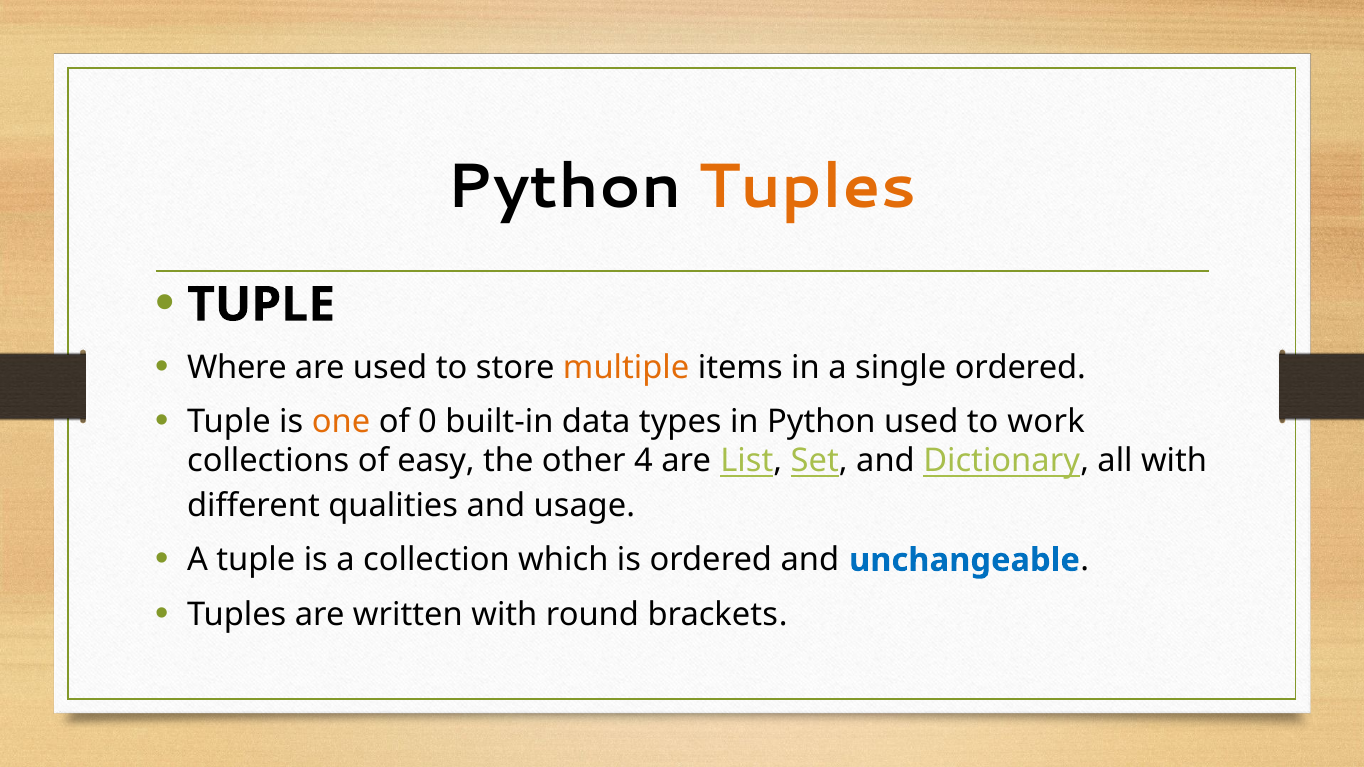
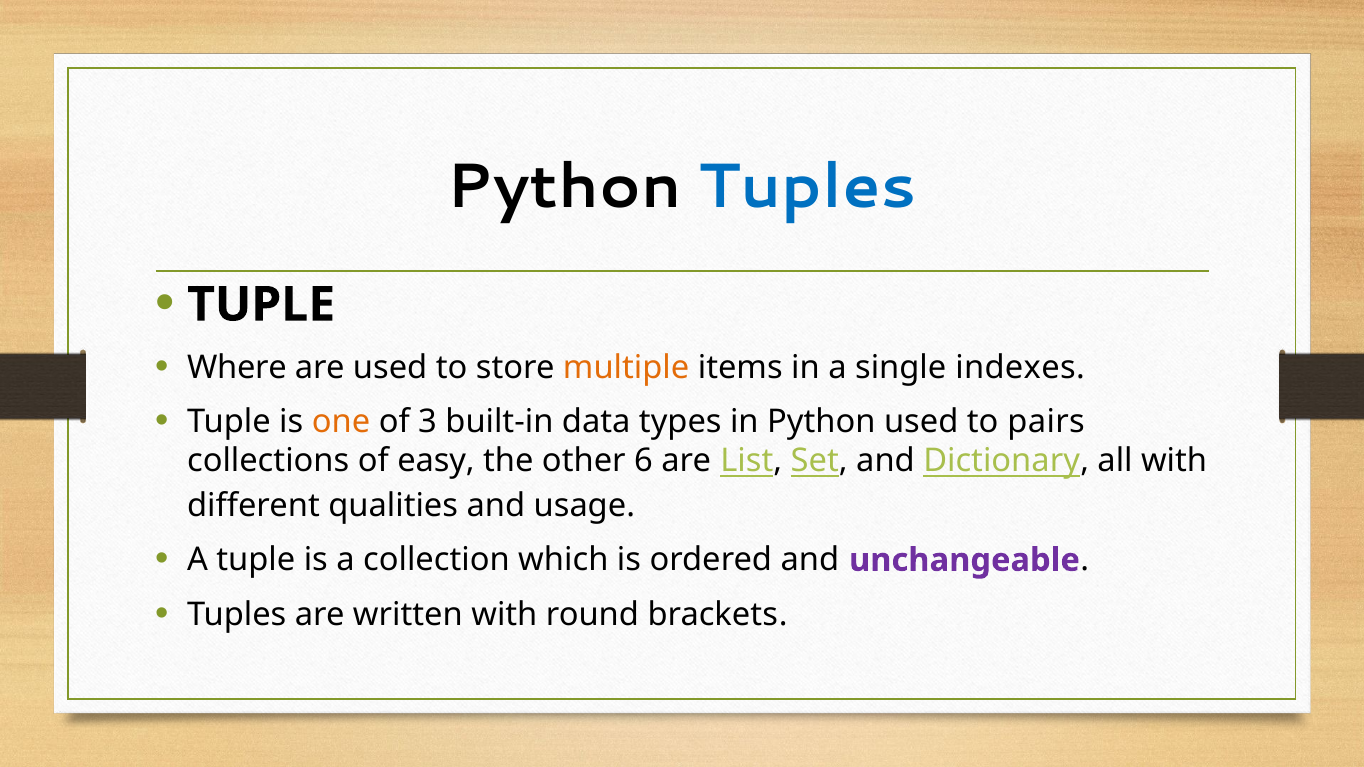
Tuples colour: orange -> blue (808, 187)
single ordered: ordered -> indexes (1020, 368)
0: 0 -> 3 (428, 422)
work: work -> pairs (1046, 422)
4: 4 -> 6 (643, 461)
unchangeable colour: blue -> purple (964, 560)
